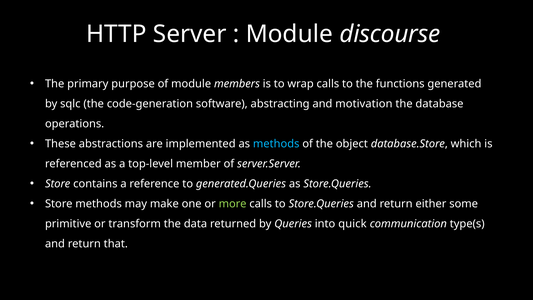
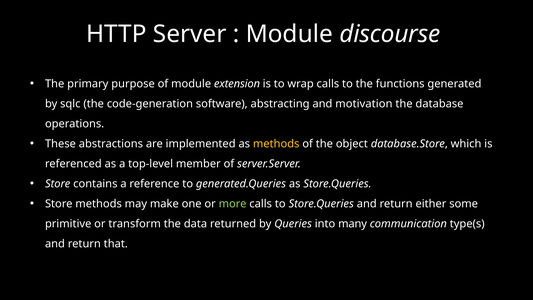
members: members -> extension (237, 84)
methods colour: light blue -> yellow (276, 144)
quick: quick -> many (353, 224)
